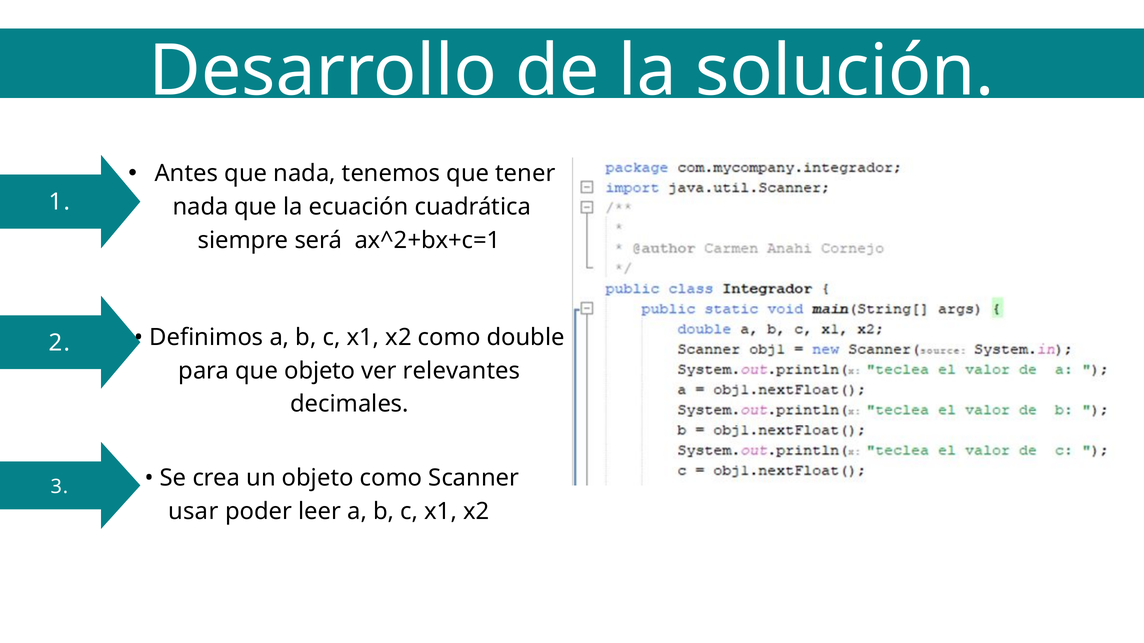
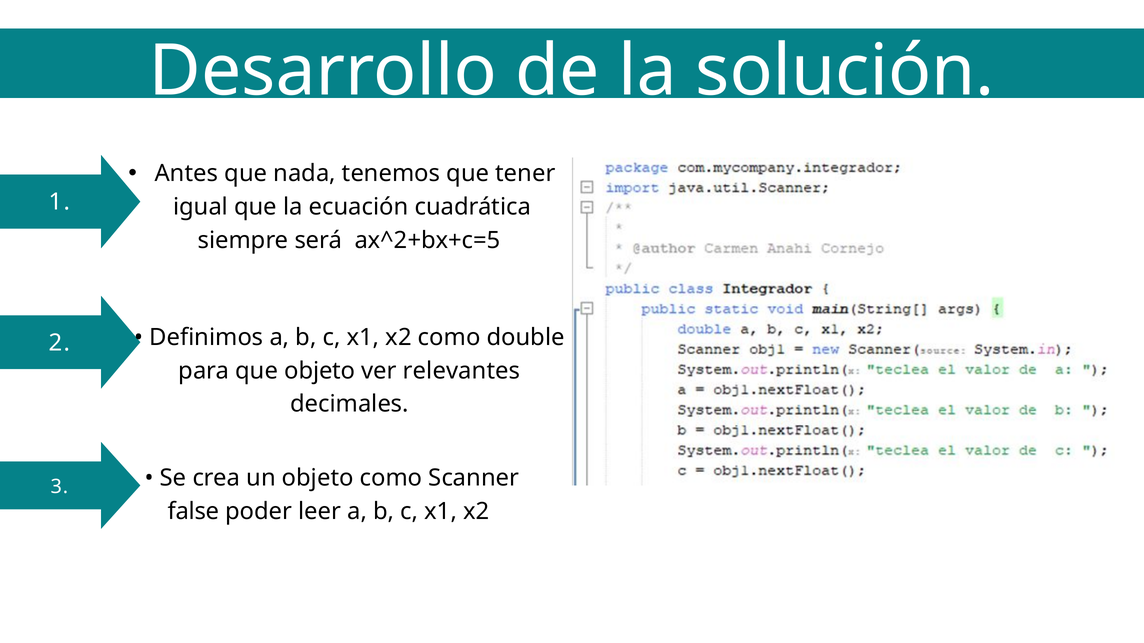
nada: nada -> igual (201, 207)
ax^2+bx+c=1: ax^2+bx+c=1 -> ax^2+bx+c=5 (427, 240)
usar: usar -> false (194, 512)
